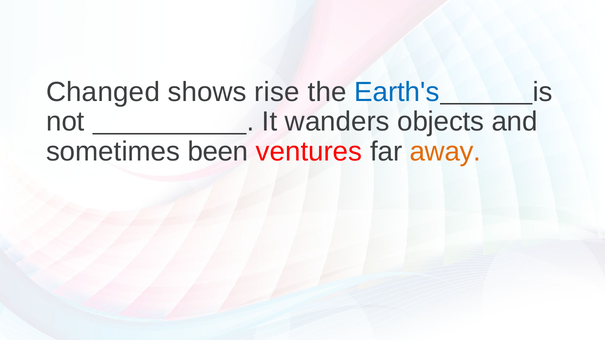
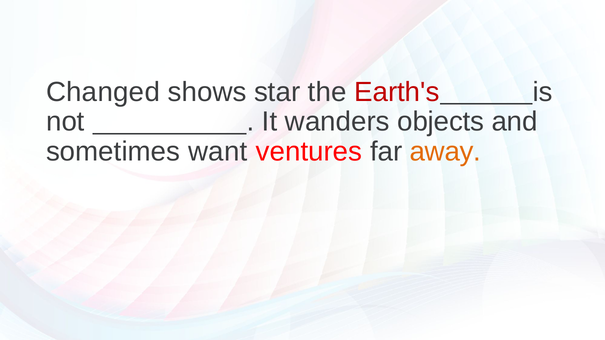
rise: rise -> star (277, 92)
Earth's colour: blue -> red (397, 92)
been: been -> want (218, 152)
